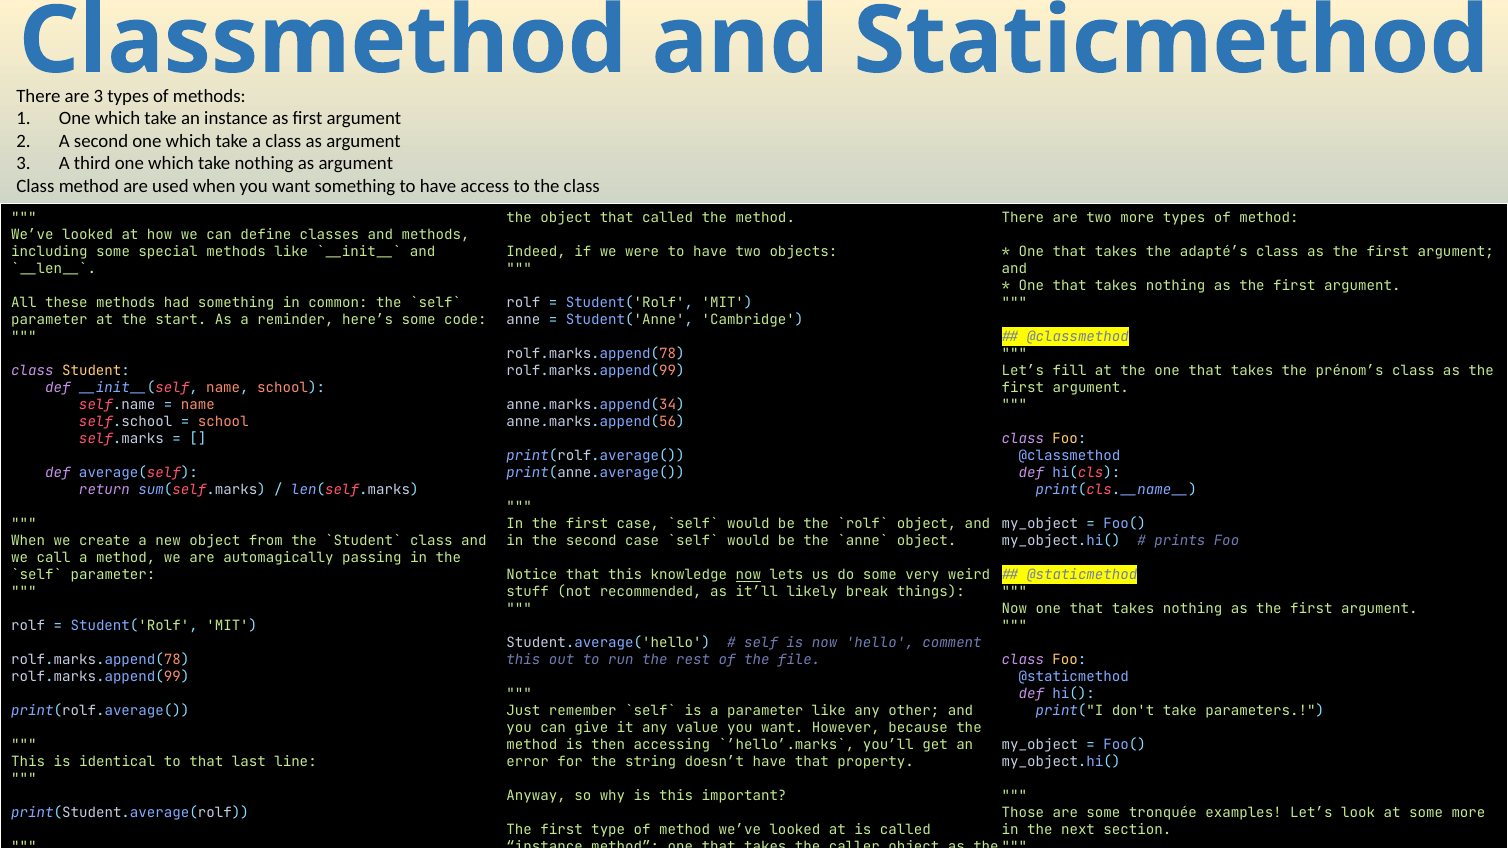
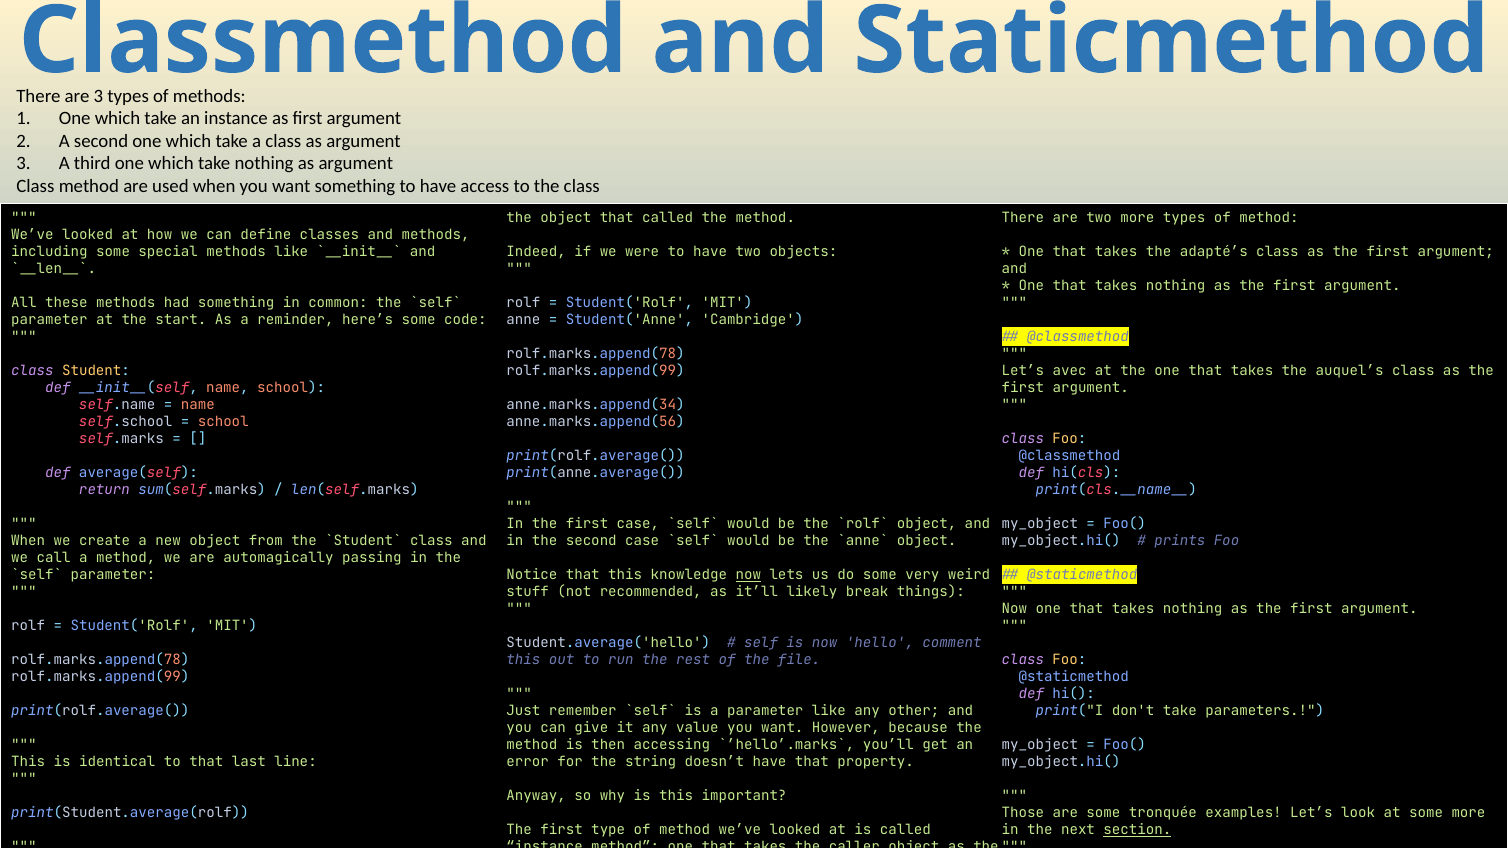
fill: fill -> avec (1070, 371)
prénom’s: prénom’s -> auquel’s (1350, 371)
section underline: none -> present (1137, 830)
